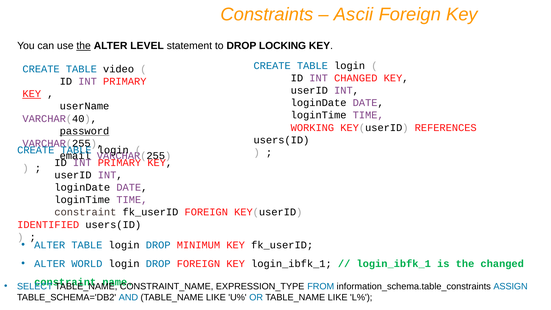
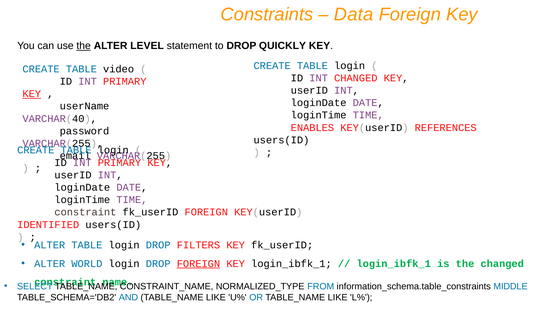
Ascii: Ascii -> Data (354, 14)
LOCKING: LOCKING -> QUICKLY (282, 46)
WORKING: WORKING -> ENABLES (312, 128)
password underline: present -> none (84, 131)
MINIMUM: MINIMUM -> FILTERS (198, 245)
FOREIGN underline: none -> present (198, 264)
EXPRESSION_TYPE: EXPRESSION_TYPE -> NORMALIZED_TYPE (260, 286)
ASSIGN: ASSIGN -> MIDDLE (511, 286)
